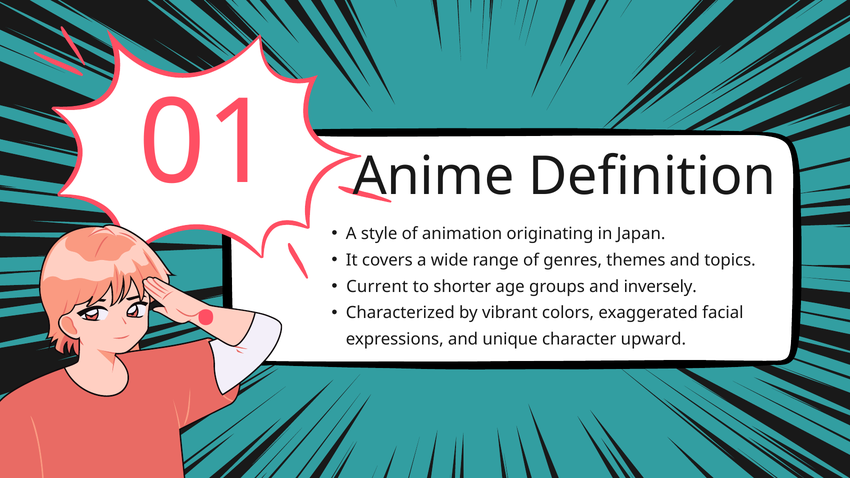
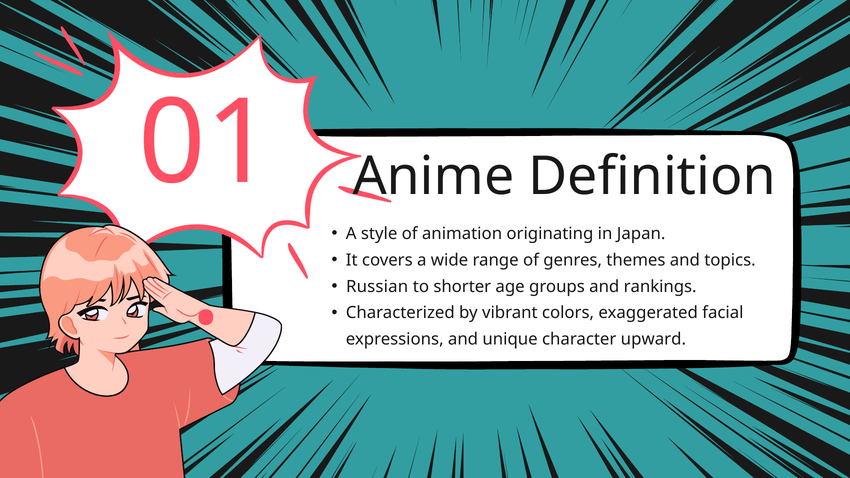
Current: Current -> Russian (377, 287)
inversely: inversely -> rankings (660, 287)
